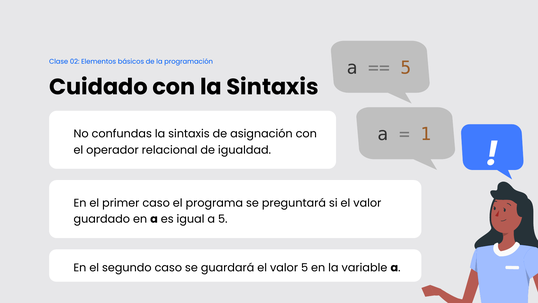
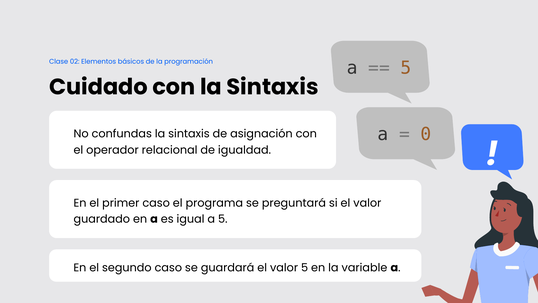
1: 1 -> 0 (426, 134)
